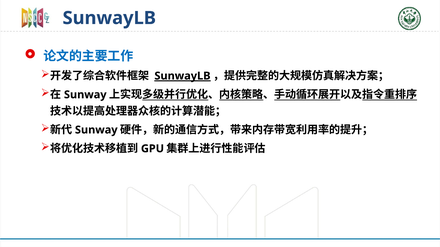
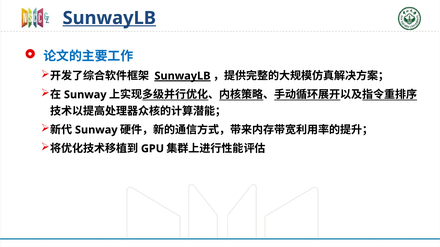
SunwayLB underline: none -> present (109, 18)
